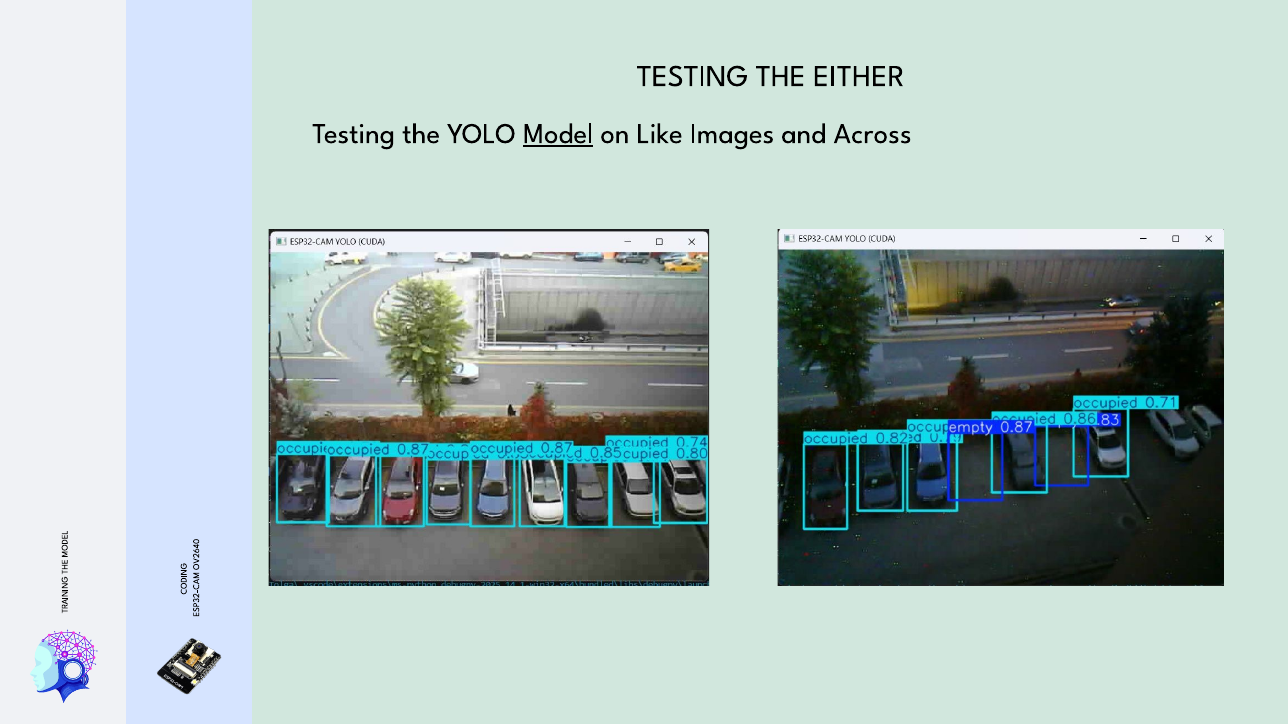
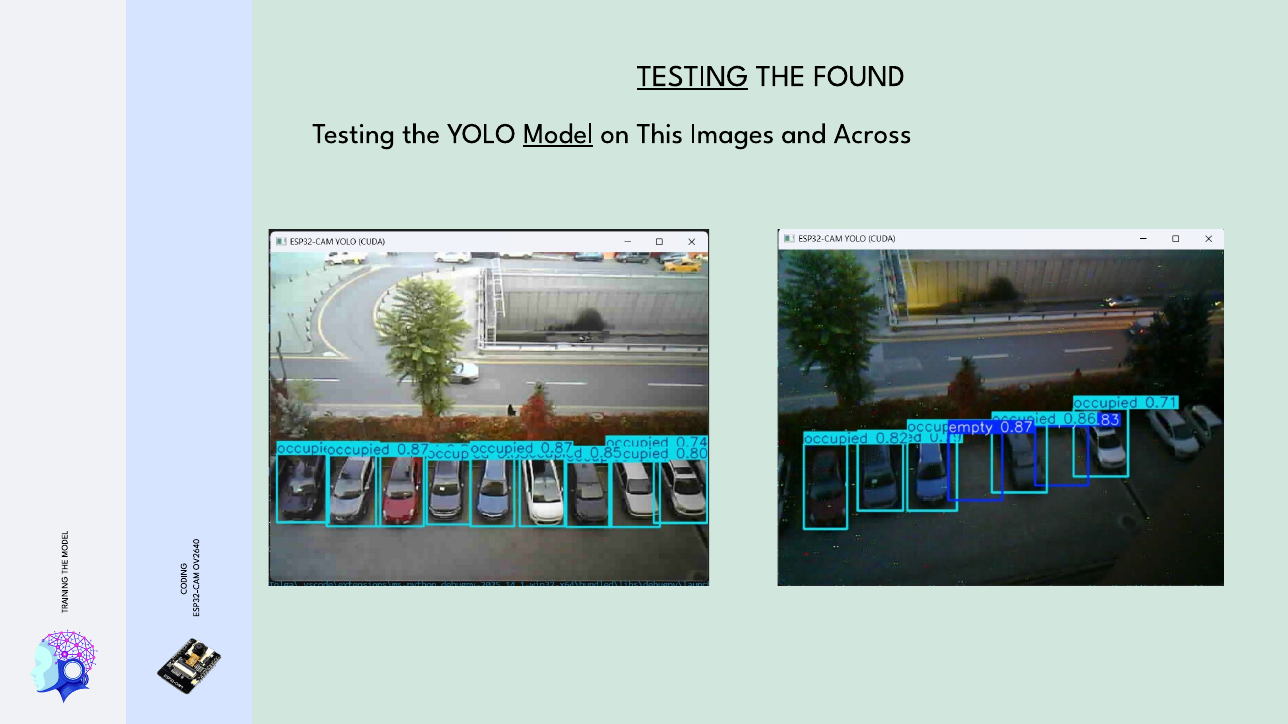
TESTING underline: none -> present (693, 76)
EITHER: EITHER -> FOUND (859, 76)
Like: Like -> This (660, 134)
